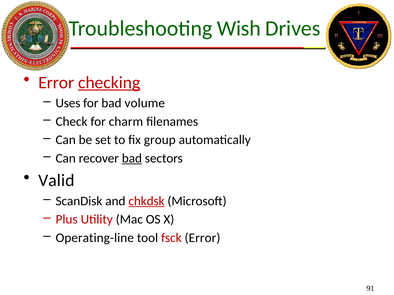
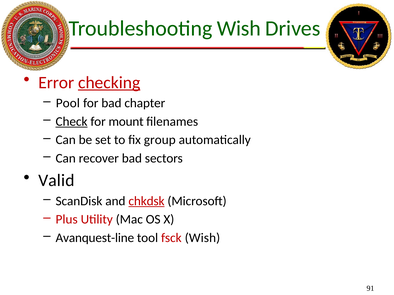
Uses: Uses -> Pool (68, 103)
volume: volume -> chapter (145, 103)
Check underline: none -> present (72, 122)
charm: charm -> mount (126, 122)
bad underline: present -> none (132, 158)
Operating-line: Operating-line -> Avanquest-line (95, 238)
fsck Error: Error -> Wish (202, 238)
